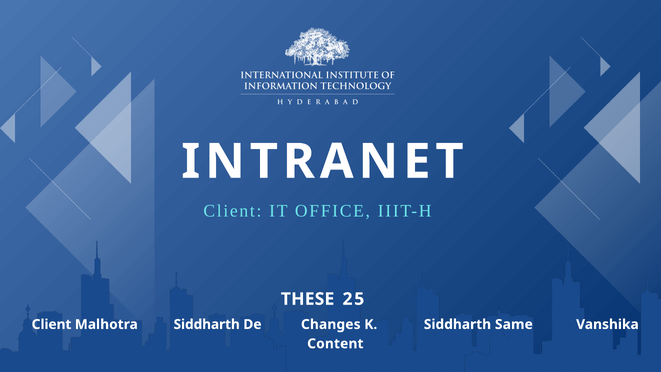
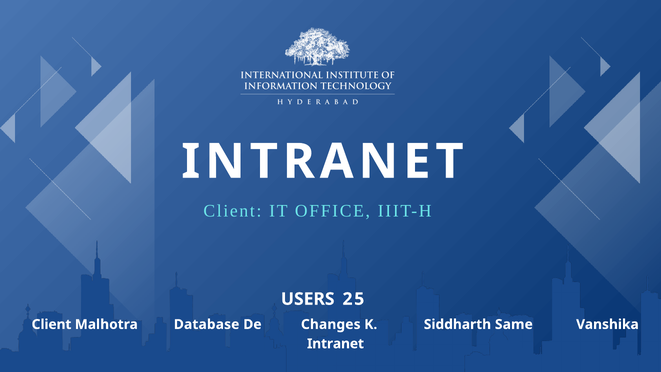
THESE: THESE -> USERS (308, 299)
Malhotra Siddharth: Siddharth -> Database (207, 324)
Content: Content -> Intranet (335, 344)
